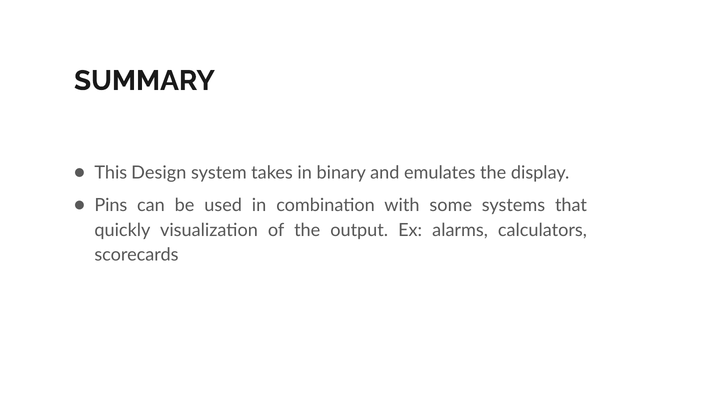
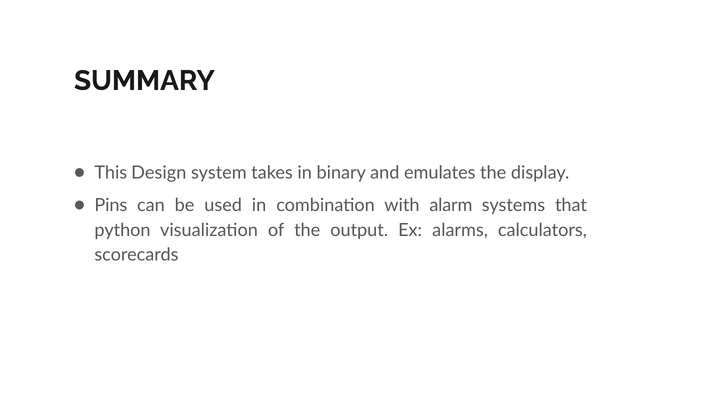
some: some -> alarm (451, 205)
quickly: quickly -> python (122, 230)
